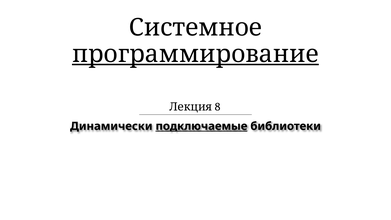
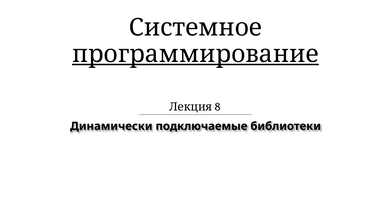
подключаемые underline: present -> none (201, 126)
